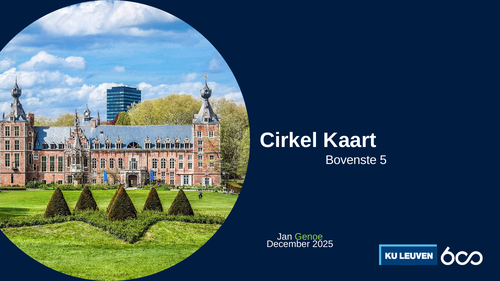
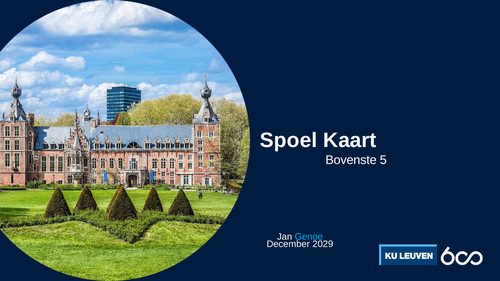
Cirkel: Cirkel -> Spoel (289, 140)
Genoe colour: light green -> light blue (309, 237)
2025: 2025 -> 2029 (323, 244)
